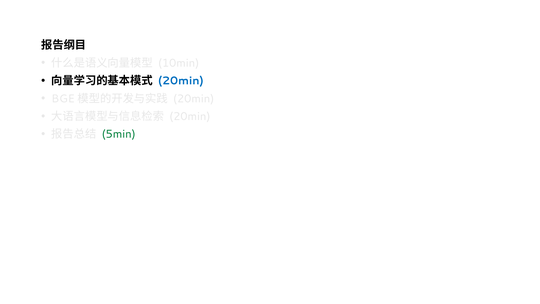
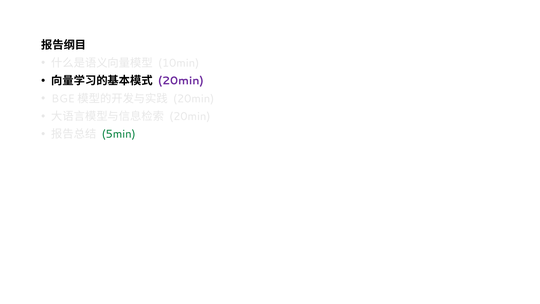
20min colour: blue -> purple (181, 81)
